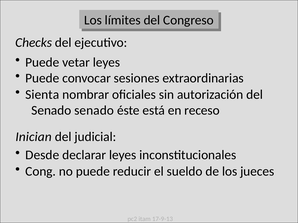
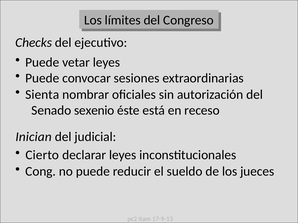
Senado senado: senado -> sexenio (94, 111)
Desde: Desde -> Cierto (42, 155)
